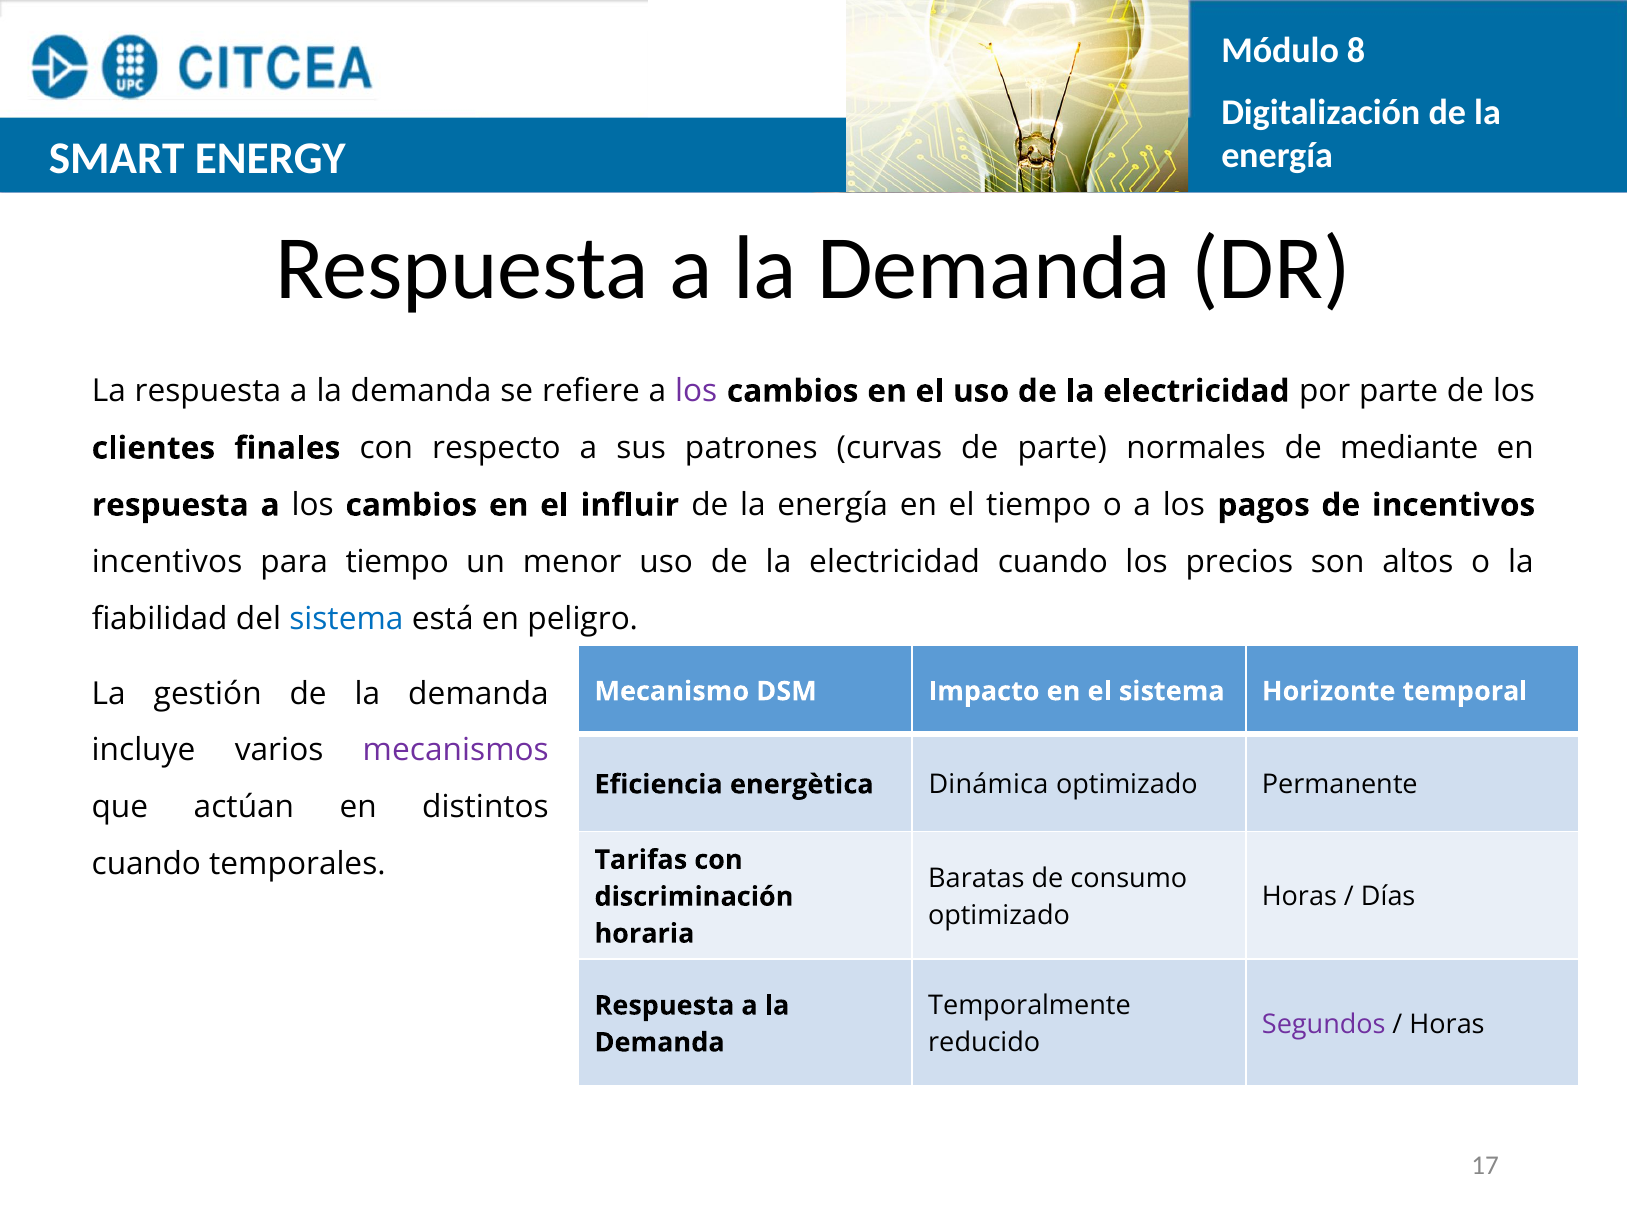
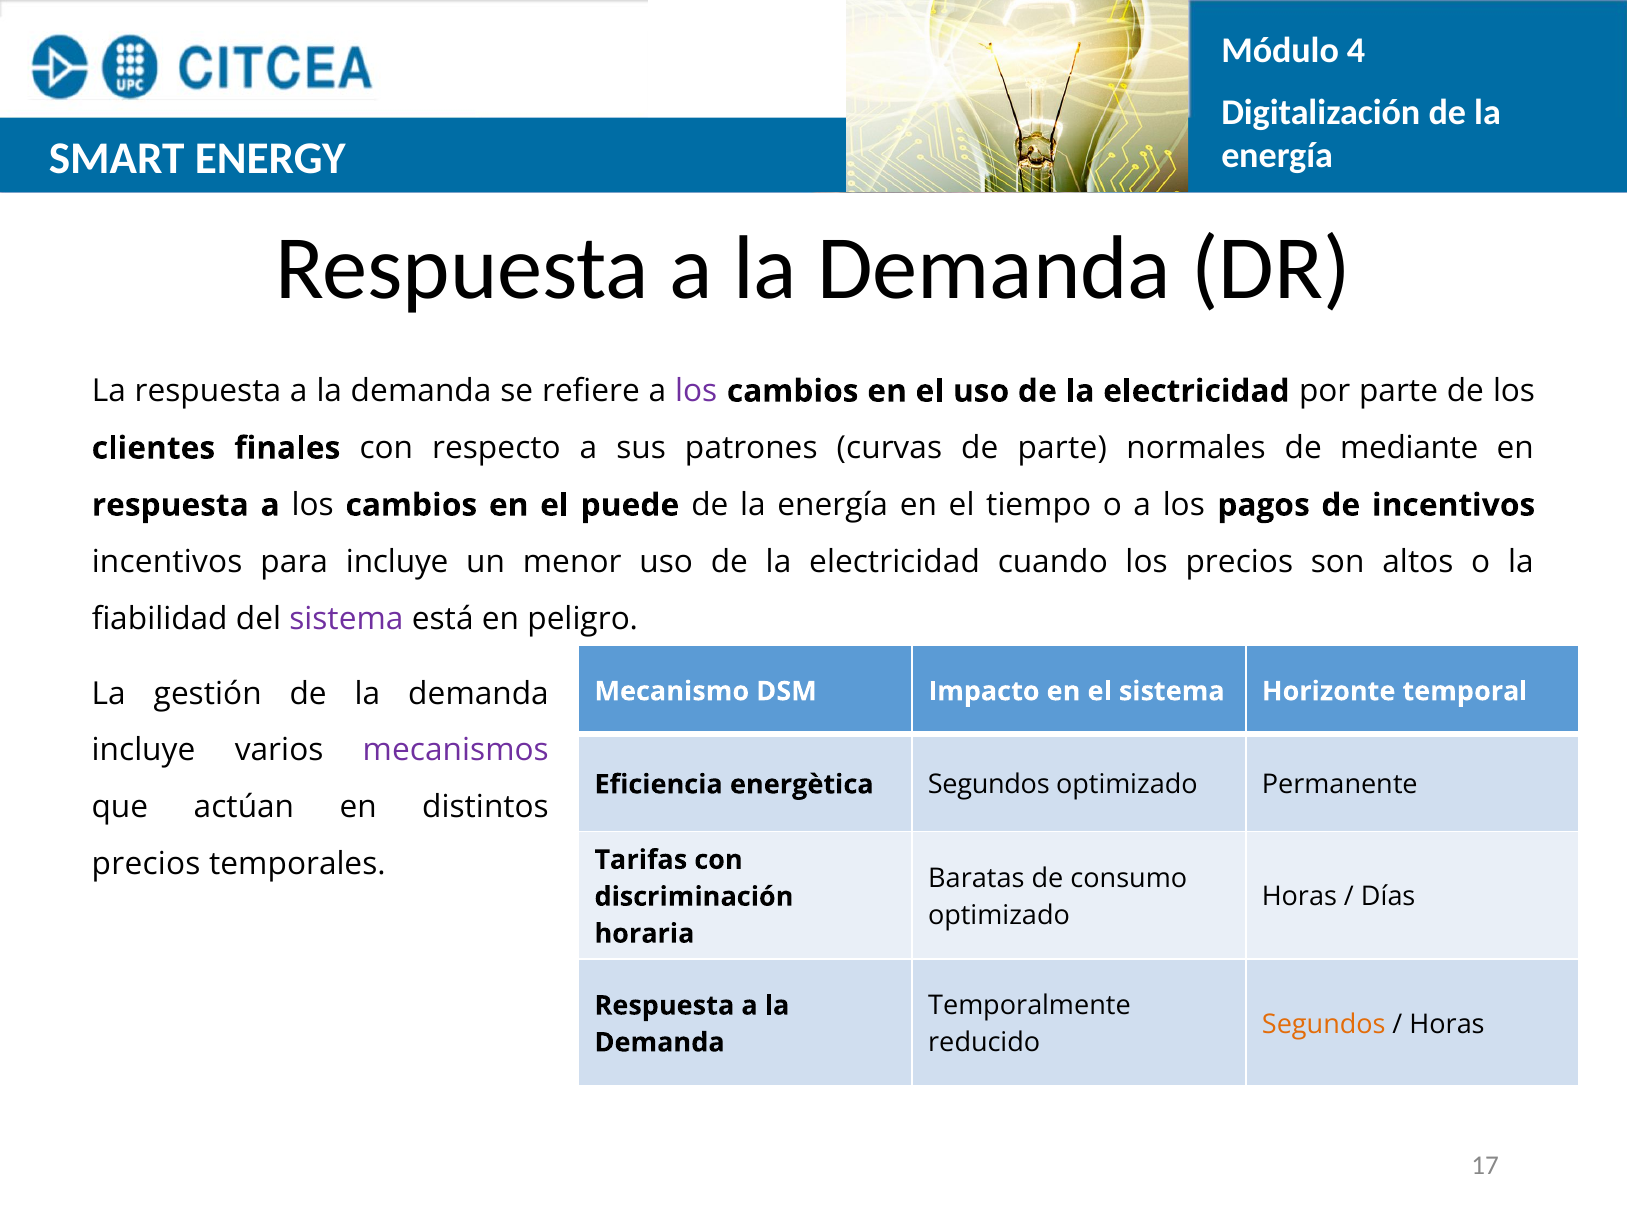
8: 8 -> 4 (1356, 51)
influir: influir -> puede (630, 505)
para tiempo: tiempo -> incluye (397, 562)
sistema colour: blue -> purple (346, 619)
energètica Dinámica: Dinámica -> Segundos (989, 784)
cuando: cuando -> precios (146, 864)
Segundos colour: purple -> orange (1324, 1023)
